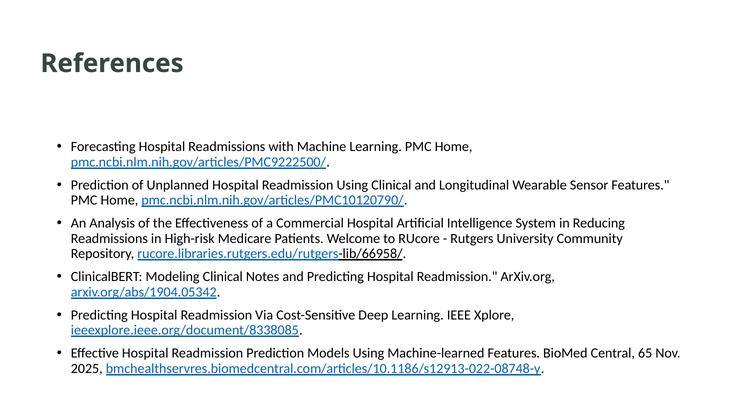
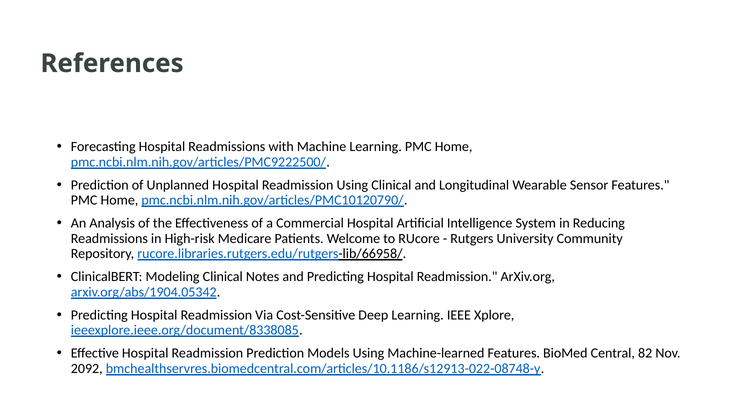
65: 65 -> 82 (645, 353)
2025: 2025 -> 2092 (87, 368)
